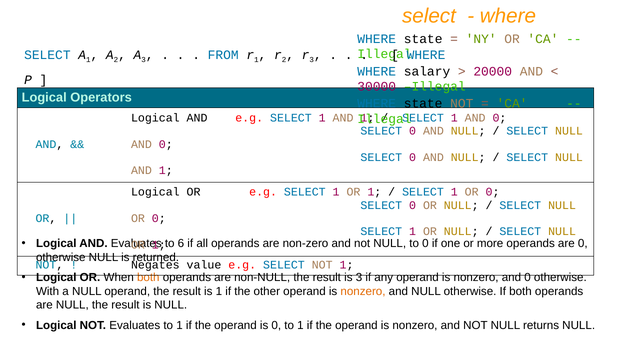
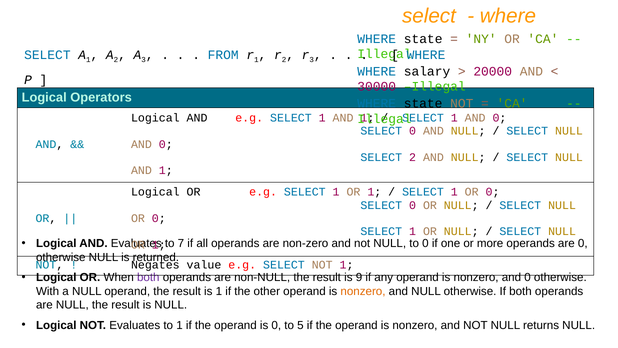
0: 0 -> 2 (413, 157)
6: 6 -> 7 (181, 243)
both colour: orange -> purple (148, 277)
is 3: 3 -> 9 (359, 277)
0 to 1: 1 -> 5 (300, 325)
